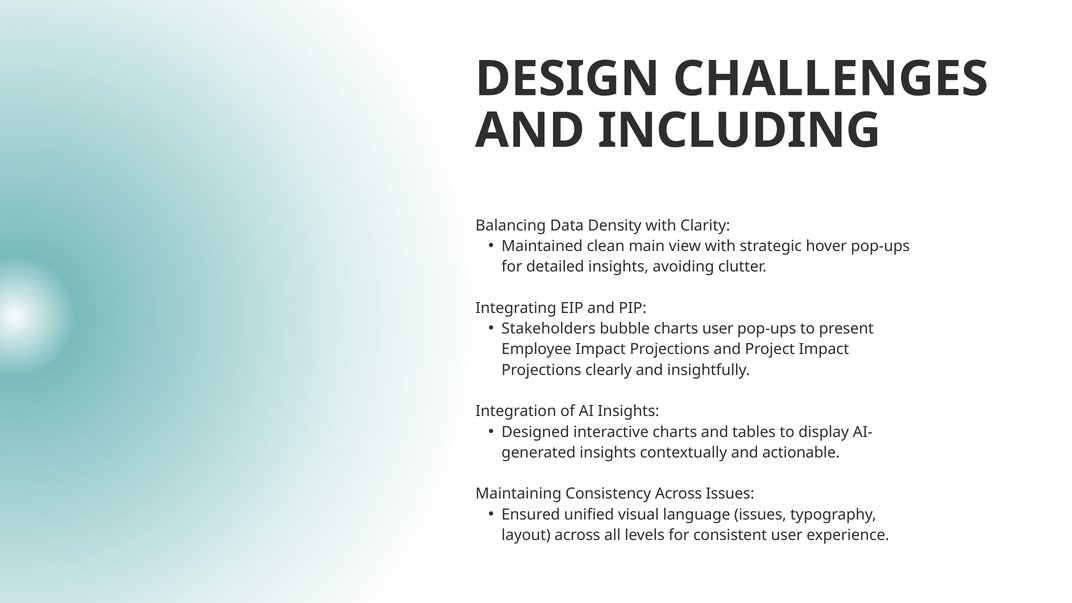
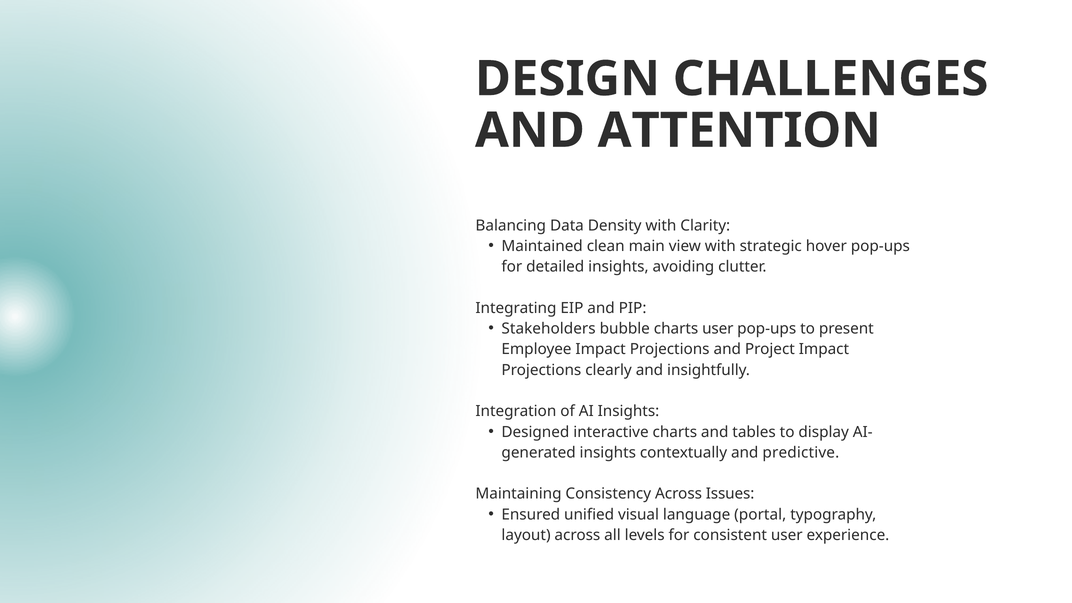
INCLUDING: INCLUDING -> ATTENTION (739, 131)
actionable: actionable -> predictive (801, 453)
language issues: issues -> portal (760, 514)
